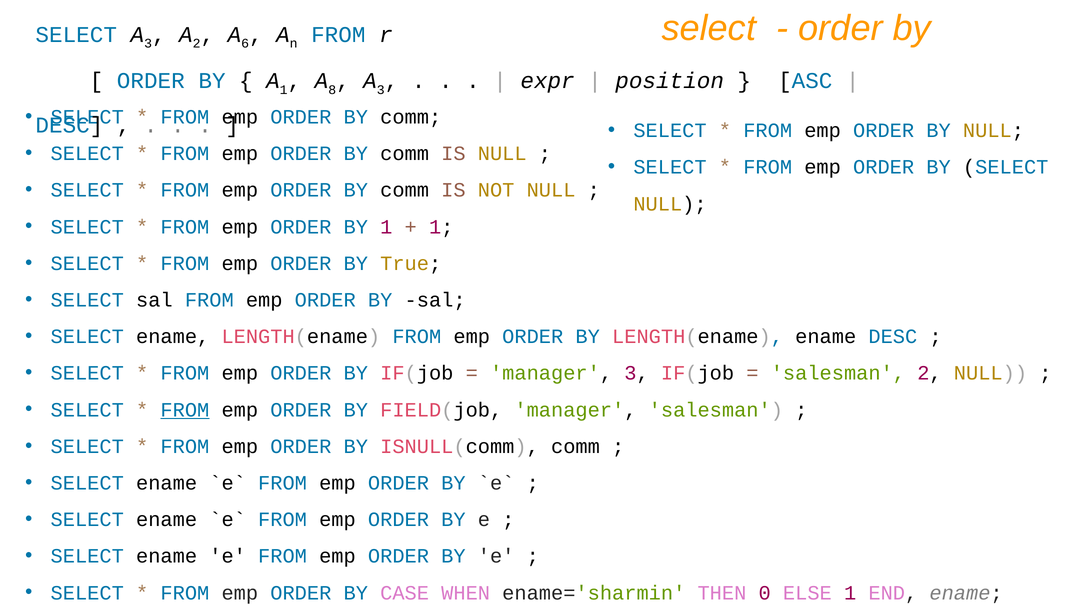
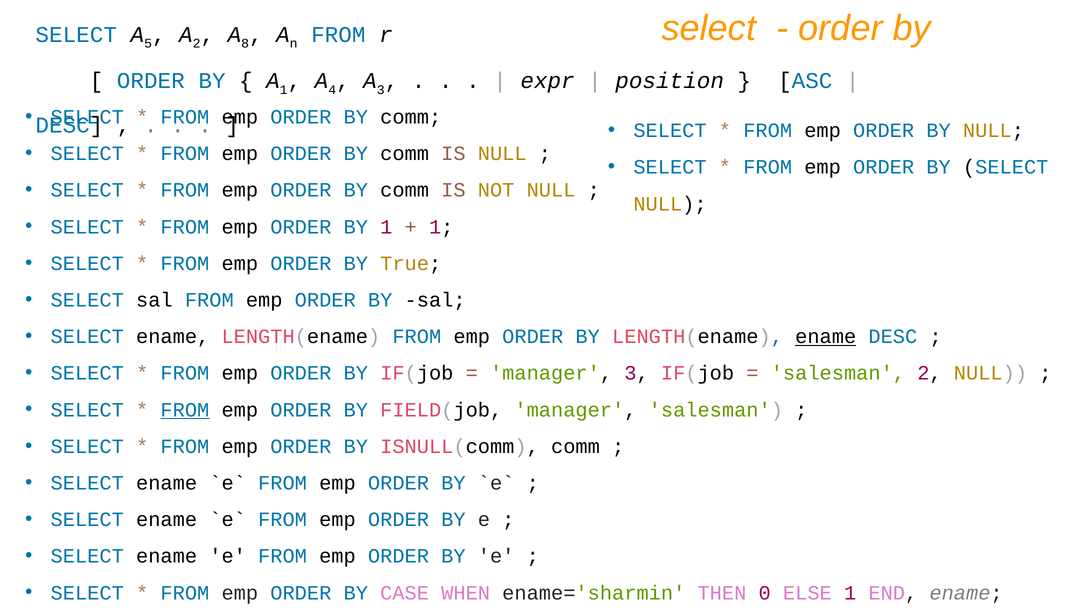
3: 3 -> 5 (148, 43)
6: 6 -> 8 (245, 43)
8: 8 -> 4 (332, 90)
ename underline: none -> present (826, 337)
